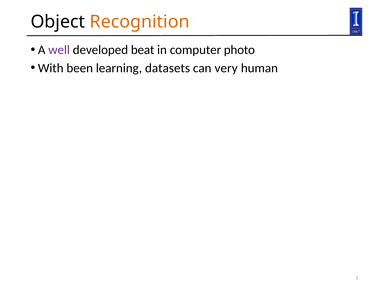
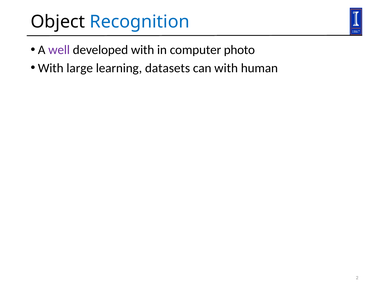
Recognition colour: orange -> blue (140, 22)
developed beat: beat -> with (143, 50)
been: been -> large (80, 68)
can very: very -> with (226, 68)
